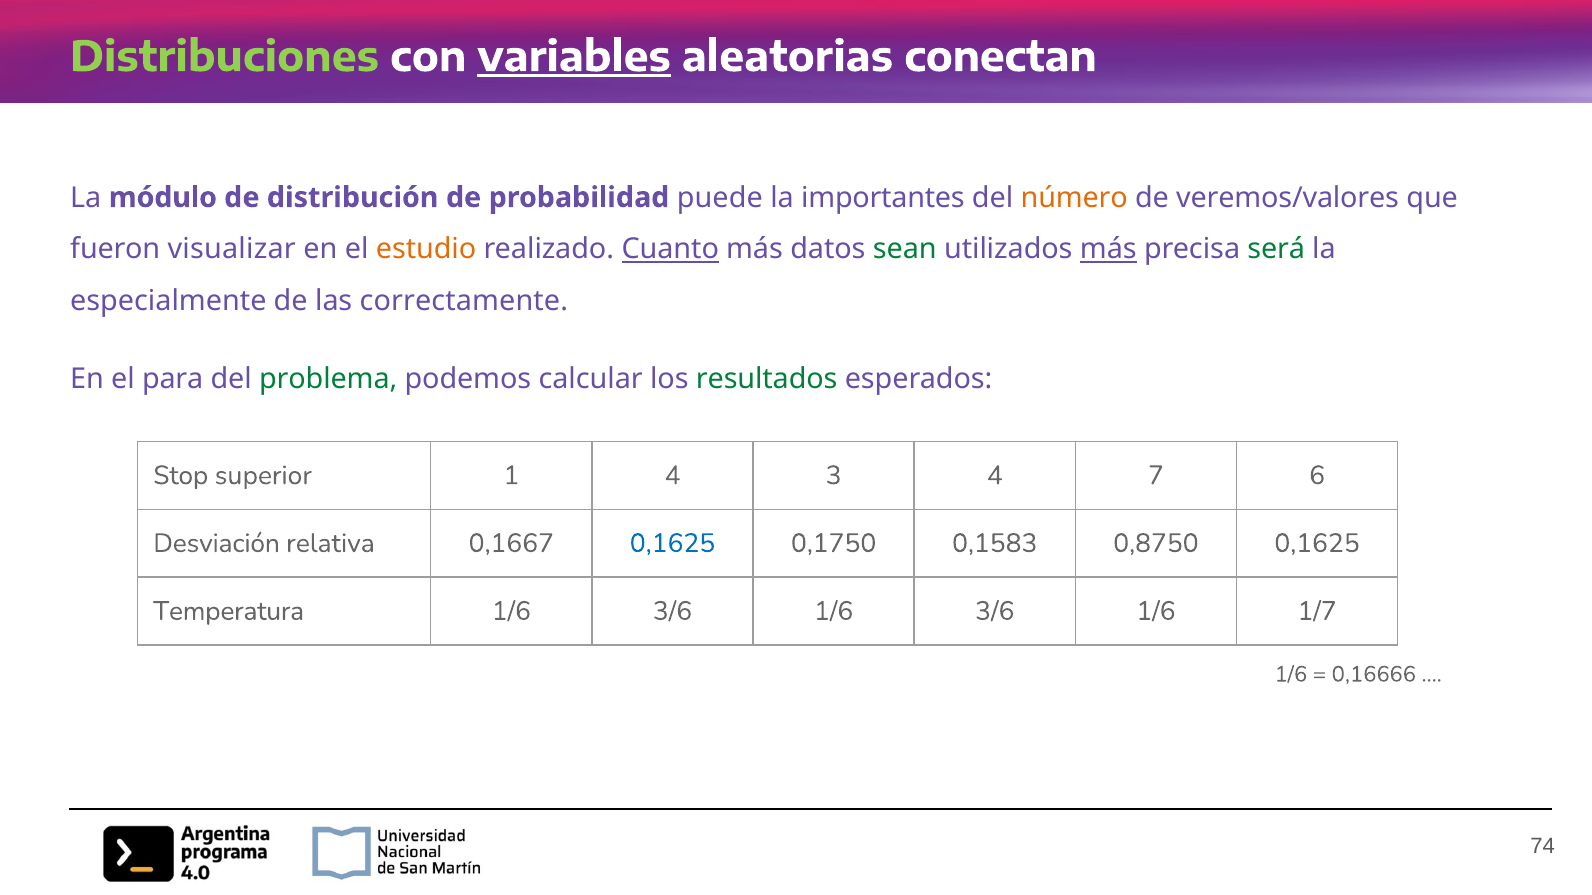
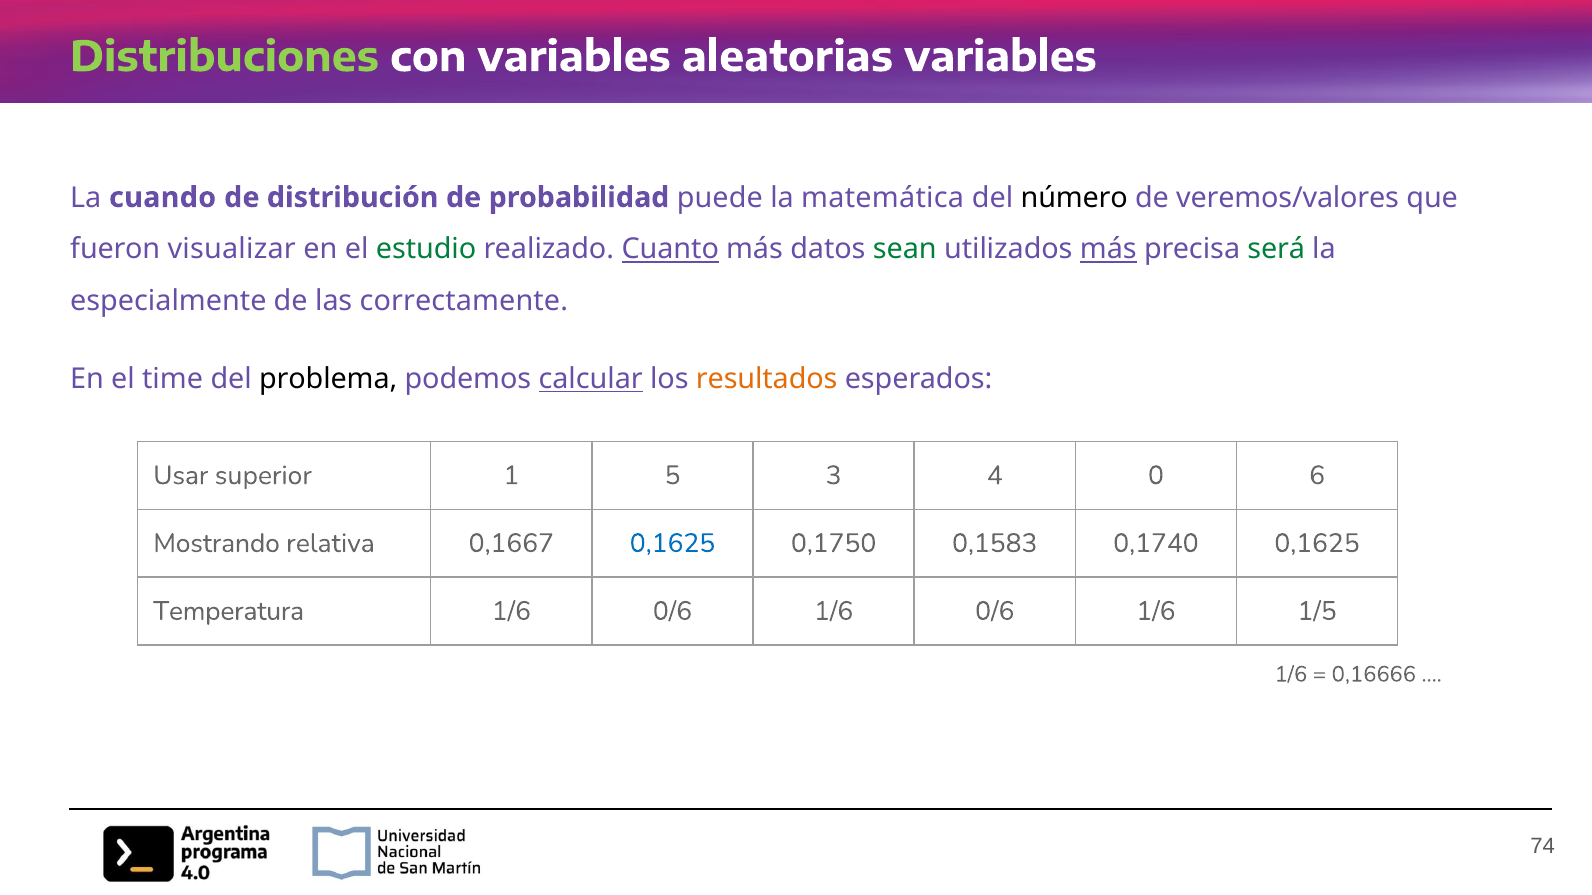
variables underline: present -> none (574, 57)
aleatorias conectan: conectan -> variables (1000, 57)
módulo: módulo -> cuando (163, 198)
importantes: importantes -> matemática (883, 198)
número colour: orange -> black (1074, 198)
estudio colour: orange -> green (426, 249)
para: para -> time (173, 379)
problema colour: green -> black (328, 379)
calcular underline: none -> present (591, 379)
resultados colour: green -> orange (767, 379)
Stop: Stop -> Usar (181, 476)
1 4: 4 -> 5 (673, 476)
7: 7 -> 0 (1156, 476)
Desviación: Desviación -> Mostrando (217, 544)
0,8750: 0,8750 -> 0,1740 (1156, 544)
3/6: 3/6 -> 0/6 (672, 611)
3/6: 3/6 -> 0/6 (995, 611)
1/7: 1/7 -> 1/5 (1317, 611)
